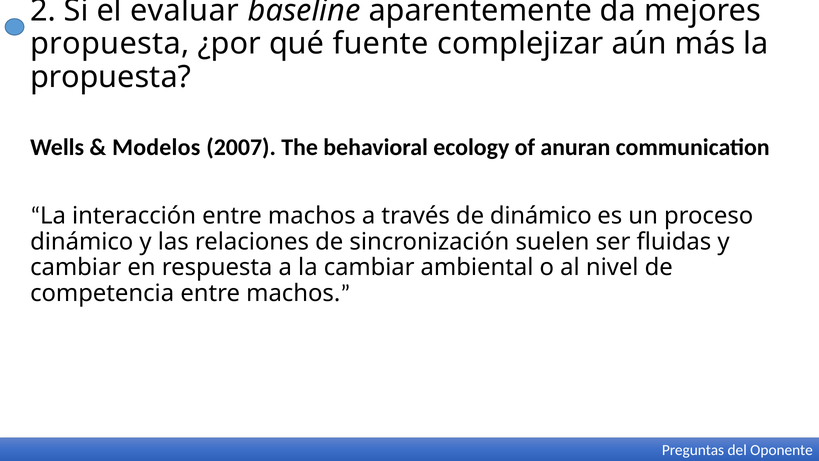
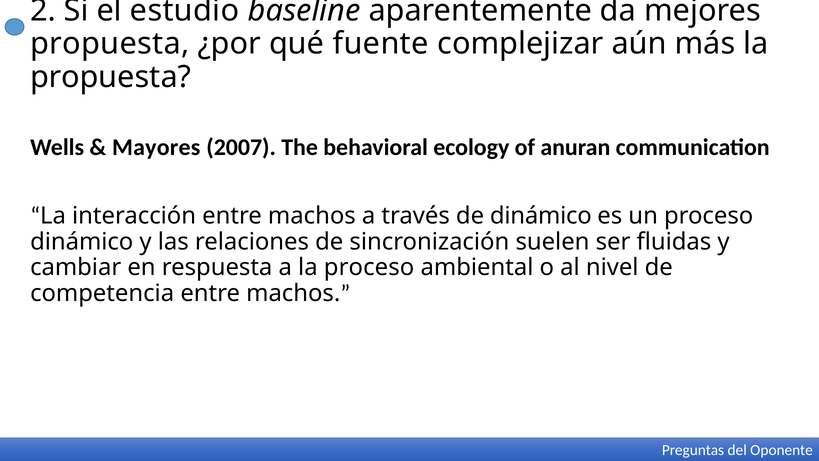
evaluar: evaluar -> estudio (185, 10)
Modelos: Modelos -> Mayores (156, 147)
la cambiar: cambiar -> proceso (369, 267)
